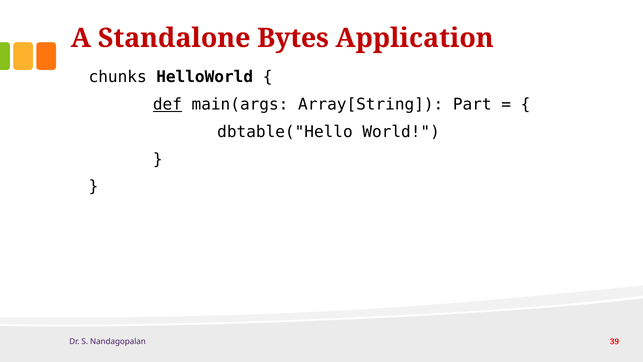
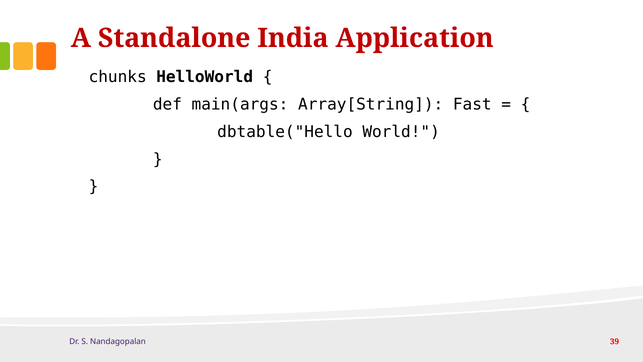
Bytes: Bytes -> India (293, 38)
def underline: present -> none (167, 104)
Part: Part -> Fast (472, 104)
